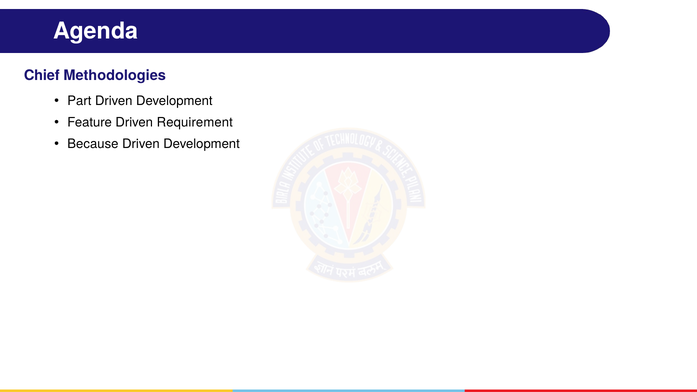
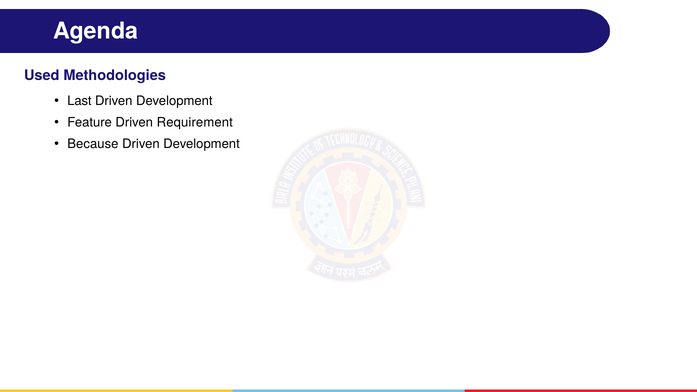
Chief: Chief -> Used (42, 76)
Part: Part -> Last (79, 101)
